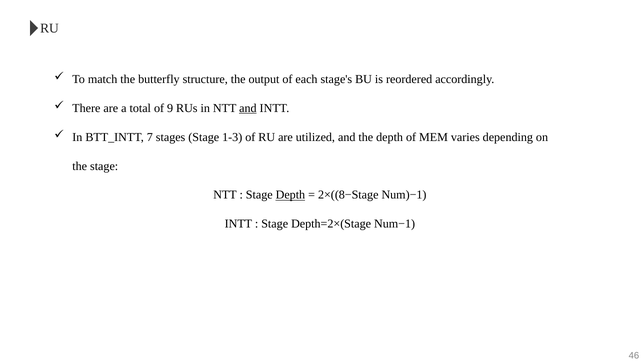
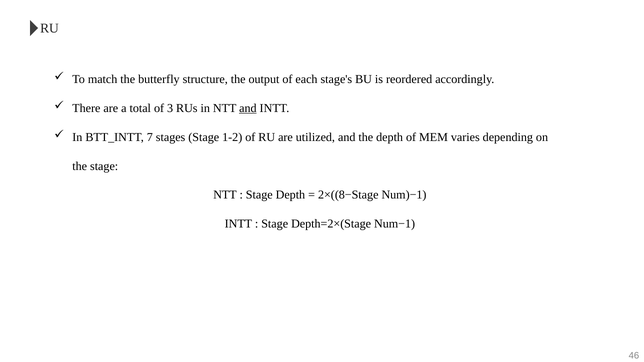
9: 9 -> 3 (170, 108)
1-3: 1-3 -> 1-2 (232, 137)
Depth underline: present -> none (290, 195)
